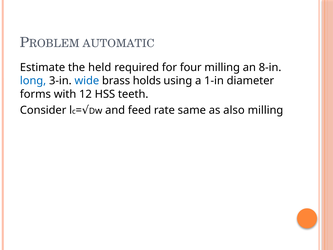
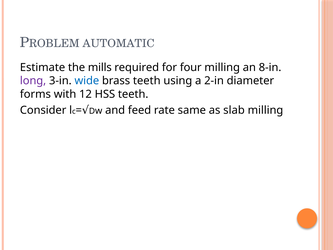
held: held -> mills (100, 67)
long colour: blue -> purple (33, 81)
brass holds: holds -> teeth (147, 81)
1-in: 1-in -> 2-in (214, 81)
also: also -> slab (234, 110)
